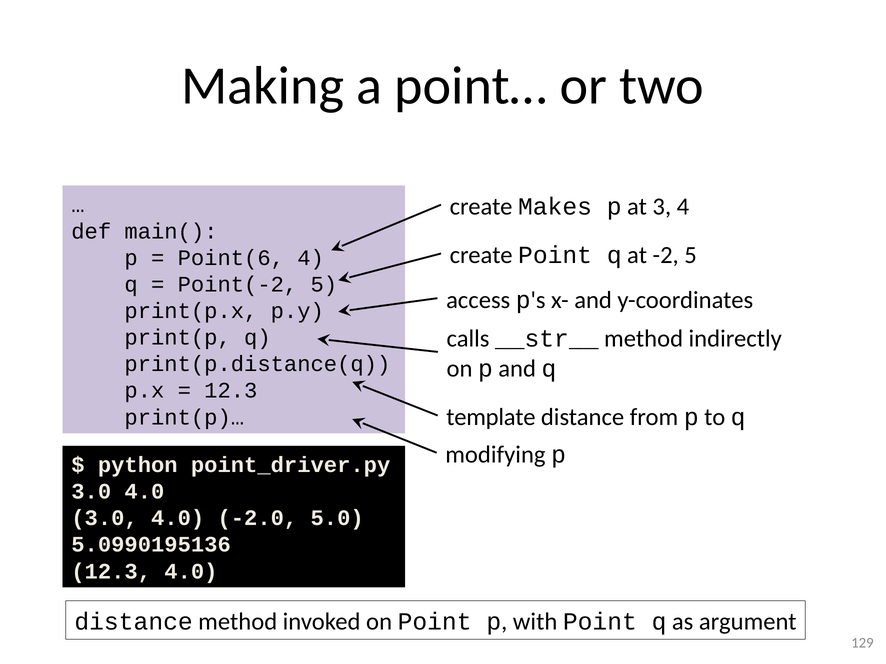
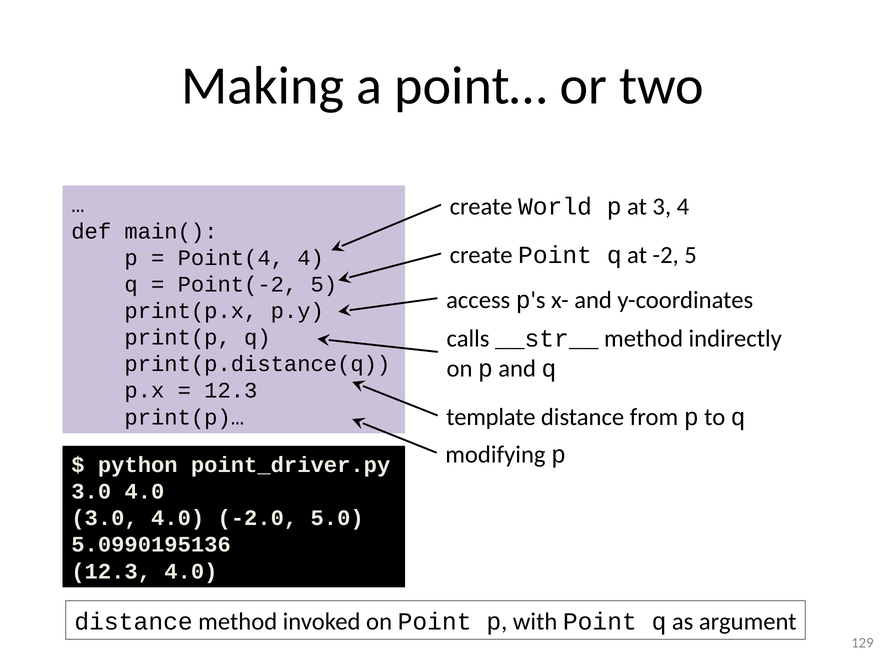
Makes: Makes -> World (555, 207)
Point(6: Point(6 -> Point(4 (231, 258)
